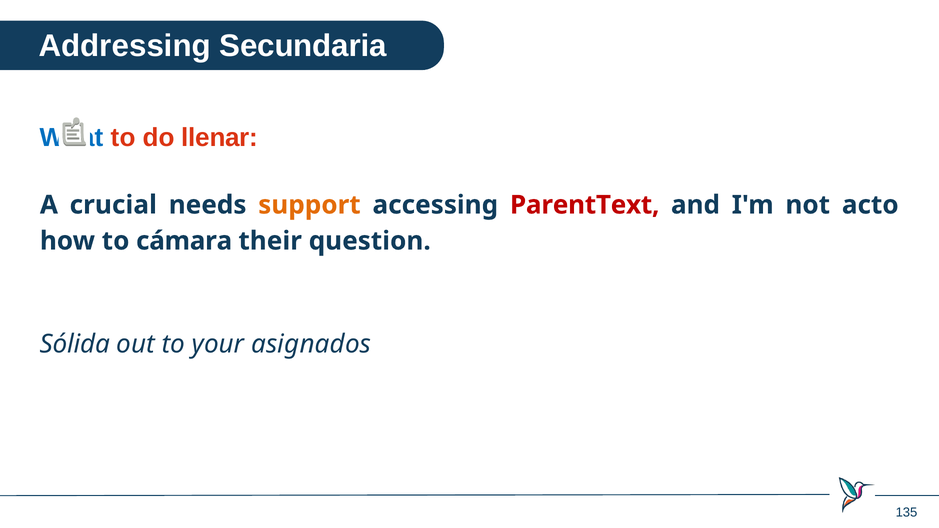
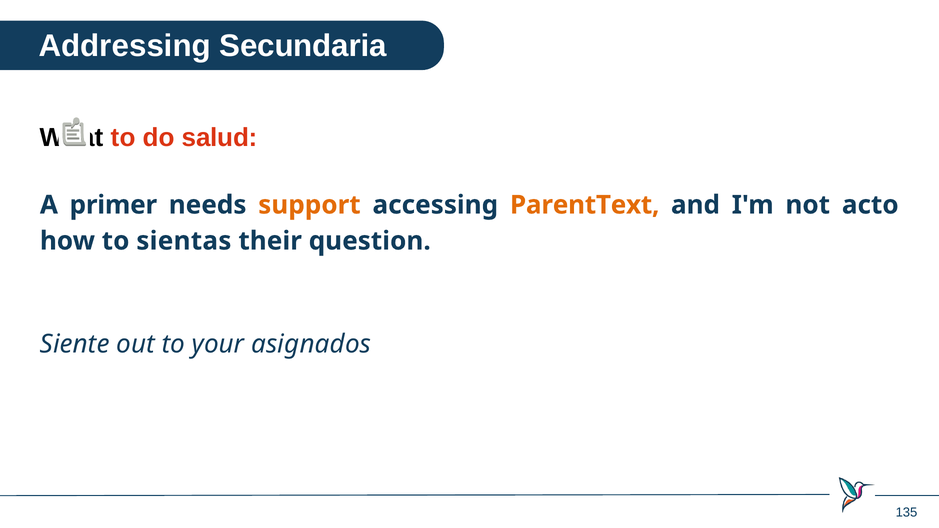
What colour: blue -> black (72, 138)
llenar: llenar -> salud (220, 138)
crucial: crucial -> primer (113, 205)
ParentText colour: red -> orange (585, 205)
cámara: cámara -> sientas (184, 241)
Sólida: Sólida -> Siente (75, 344)
